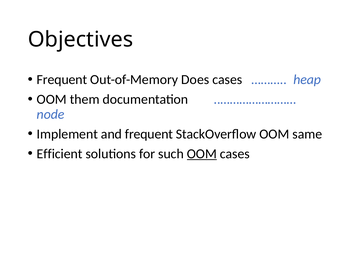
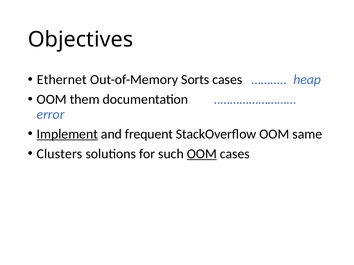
Frequent: Frequent -> Ethernet (62, 80)
Does: Does -> Sorts (195, 80)
node: node -> error (51, 114)
Implement underline: none -> present (67, 134)
Efficient: Efficient -> Clusters (60, 154)
